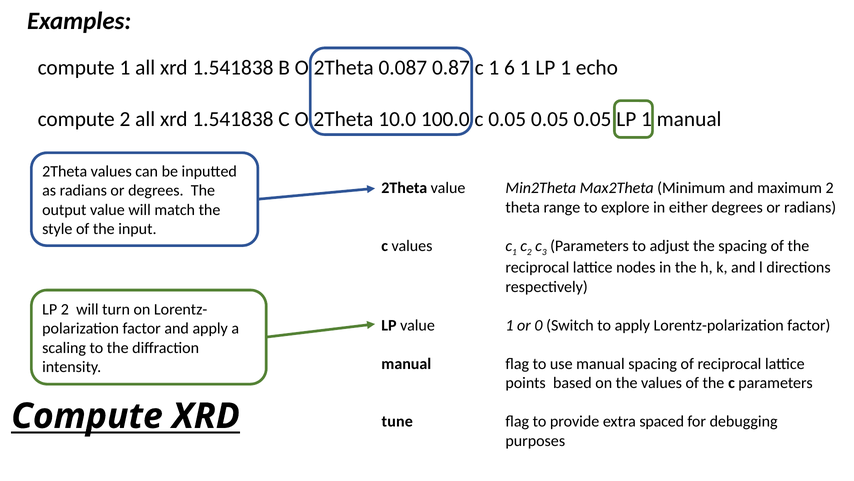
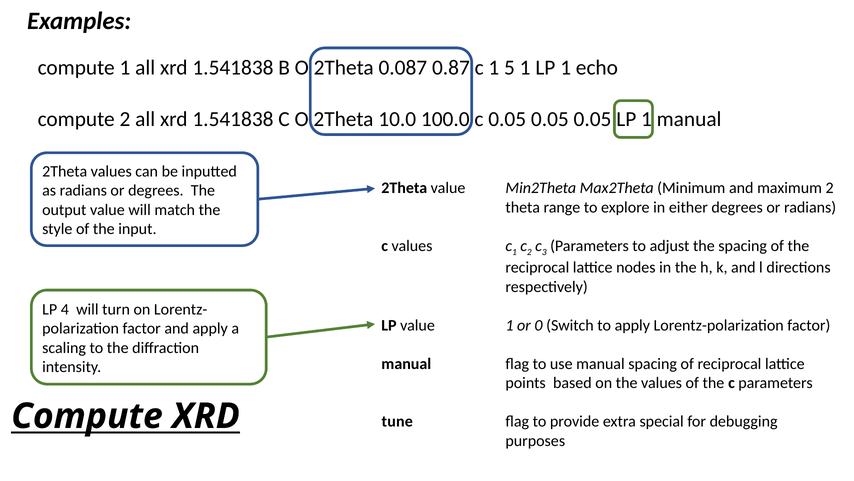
6: 6 -> 5 (510, 68)
LP 2: 2 -> 4 (65, 309)
spaced: spaced -> special (662, 421)
